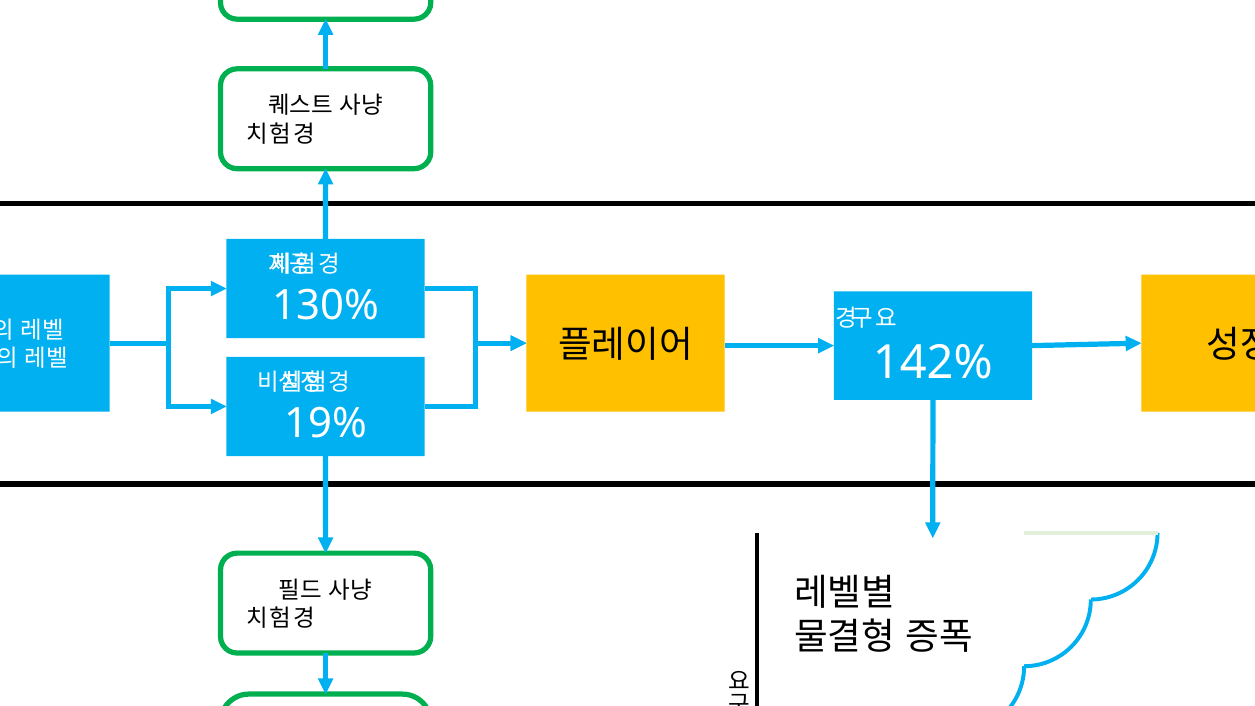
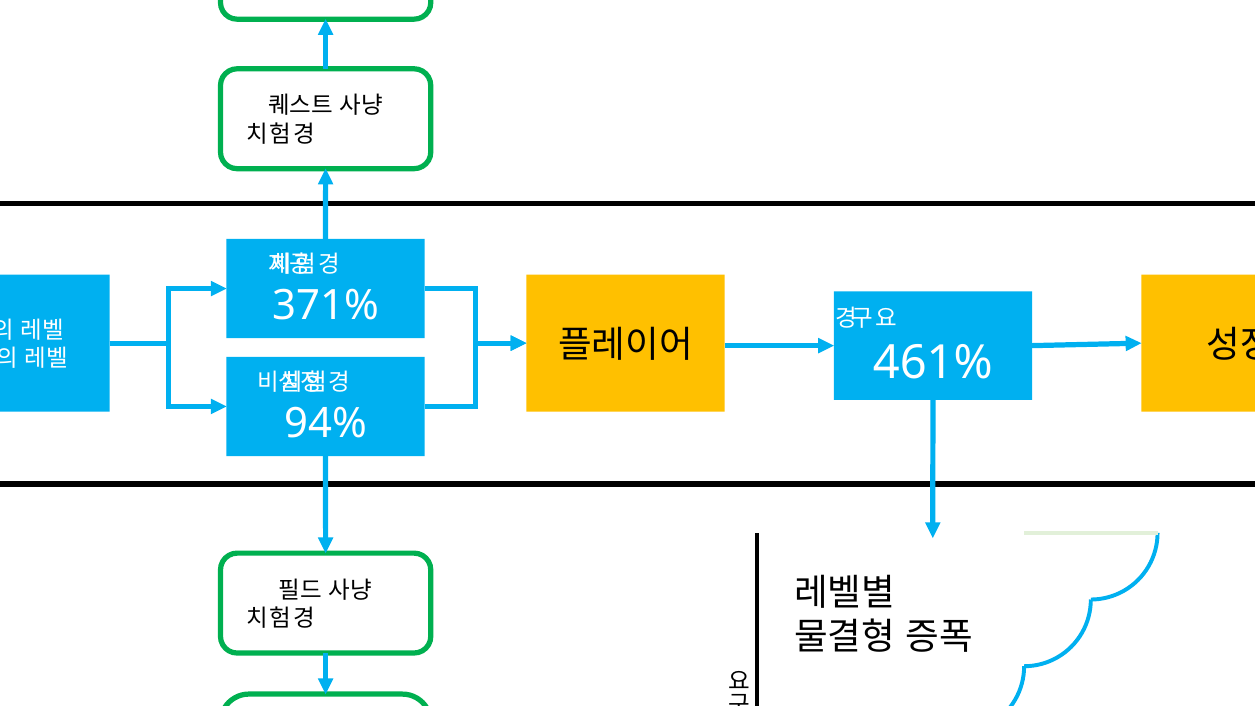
130%: 130% -> 371% (325, 306)
142%: 142% -> 461% (933, 363)
19%: 19% -> 94% (326, 423)
